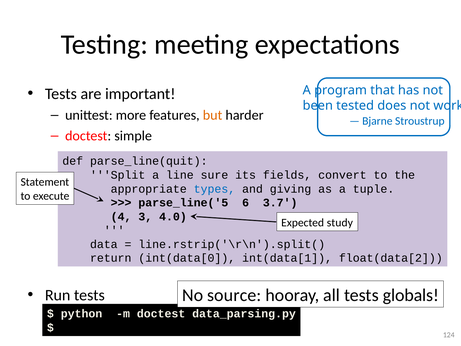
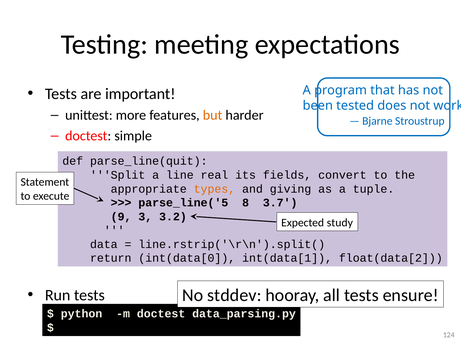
sure: sure -> real (214, 175)
types colour: blue -> orange (214, 189)
6: 6 -> 8 (246, 203)
4: 4 -> 9 (121, 216)
4.0: 4.0 -> 3.2 (173, 216)
source: source -> stddev (234, 295)
globals: globals -> ensure (411, 295)
